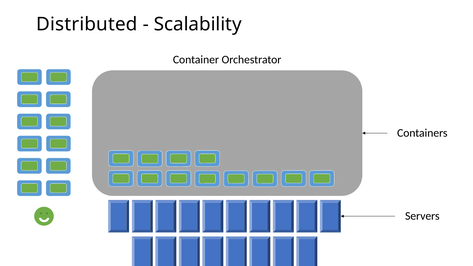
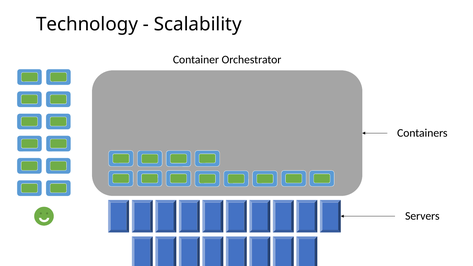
Distributed: Distributed -> Technology (87, 24)
